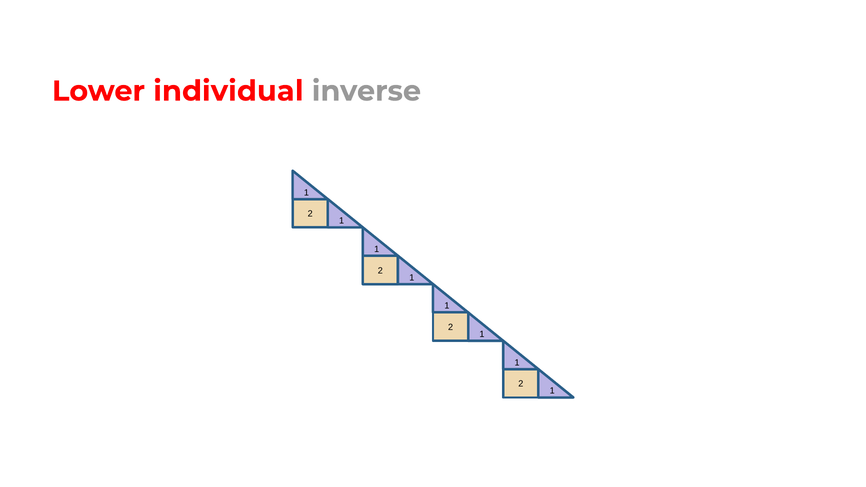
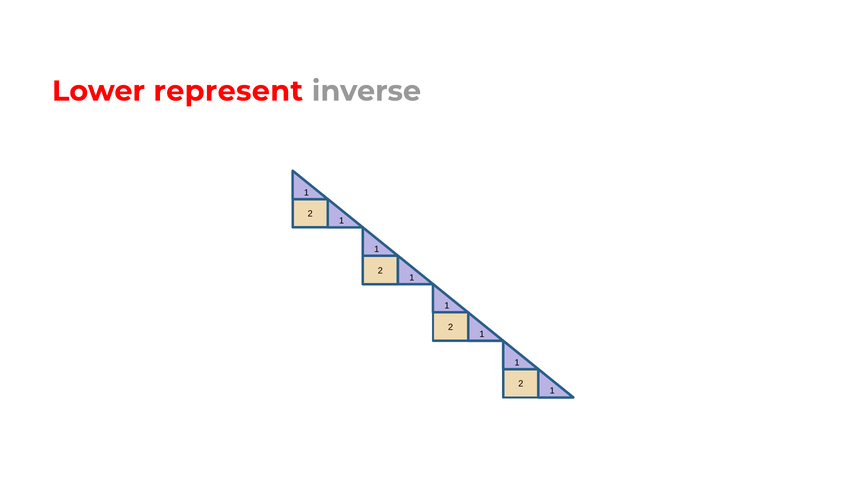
individual: individual -> represent (228, 91)
